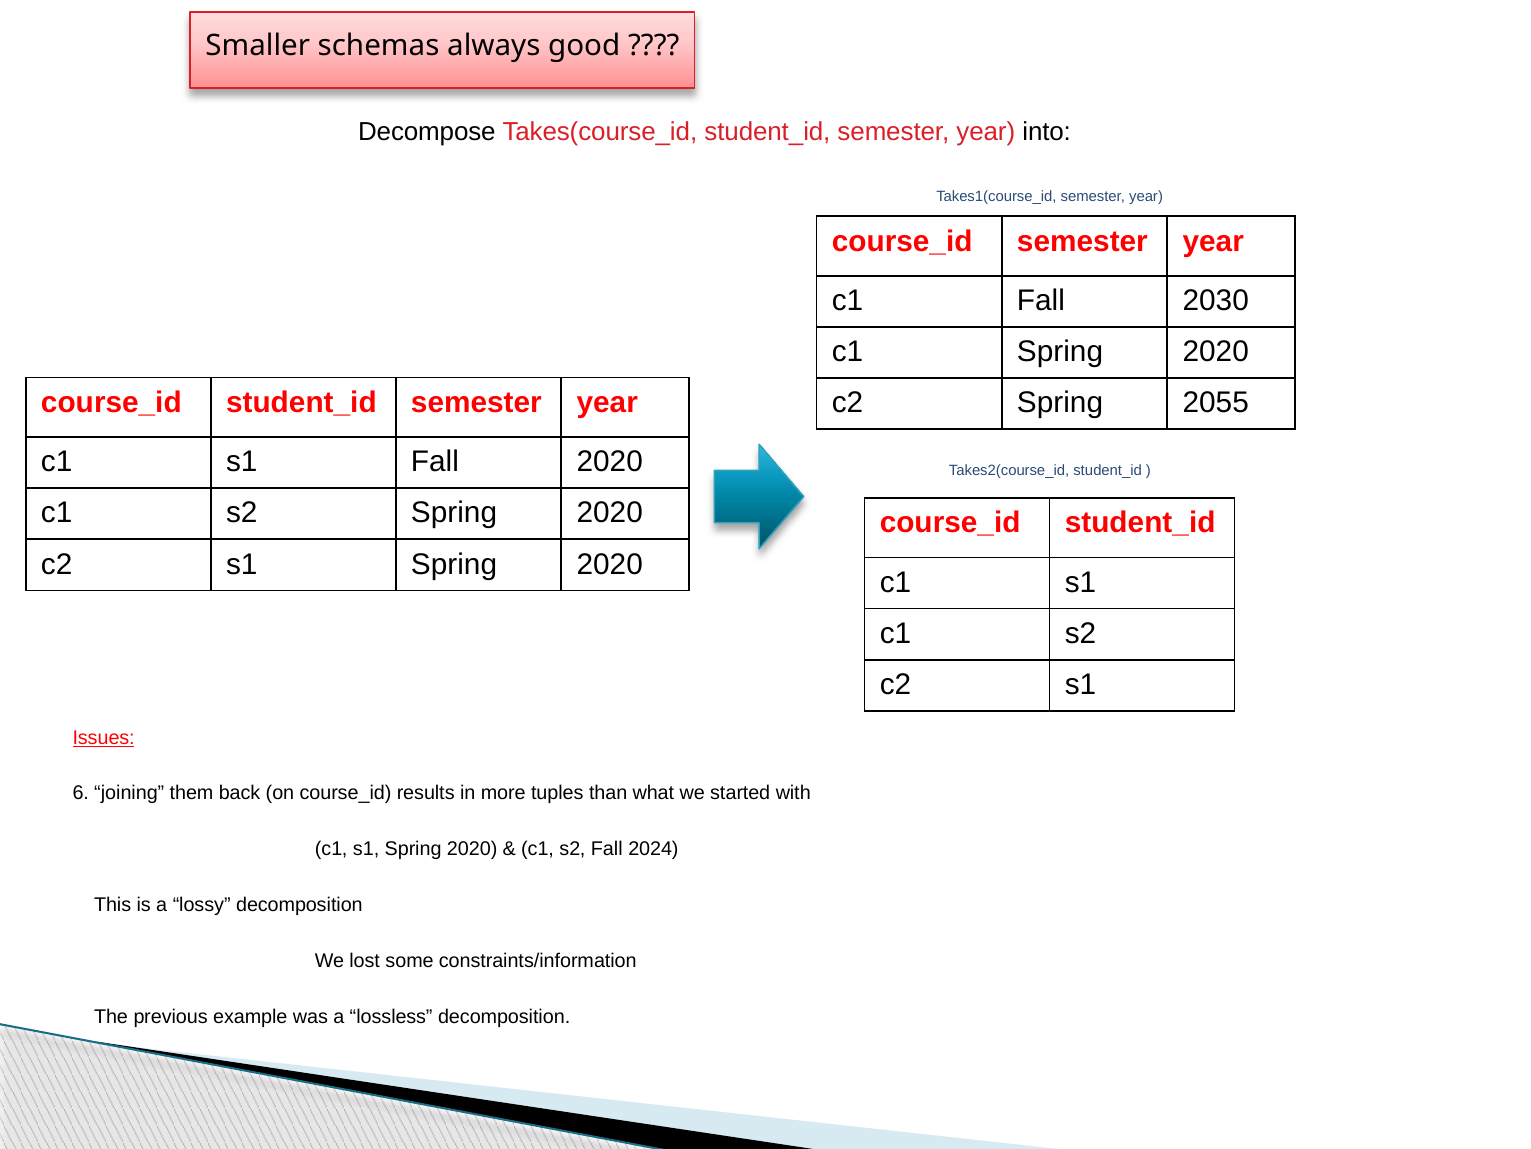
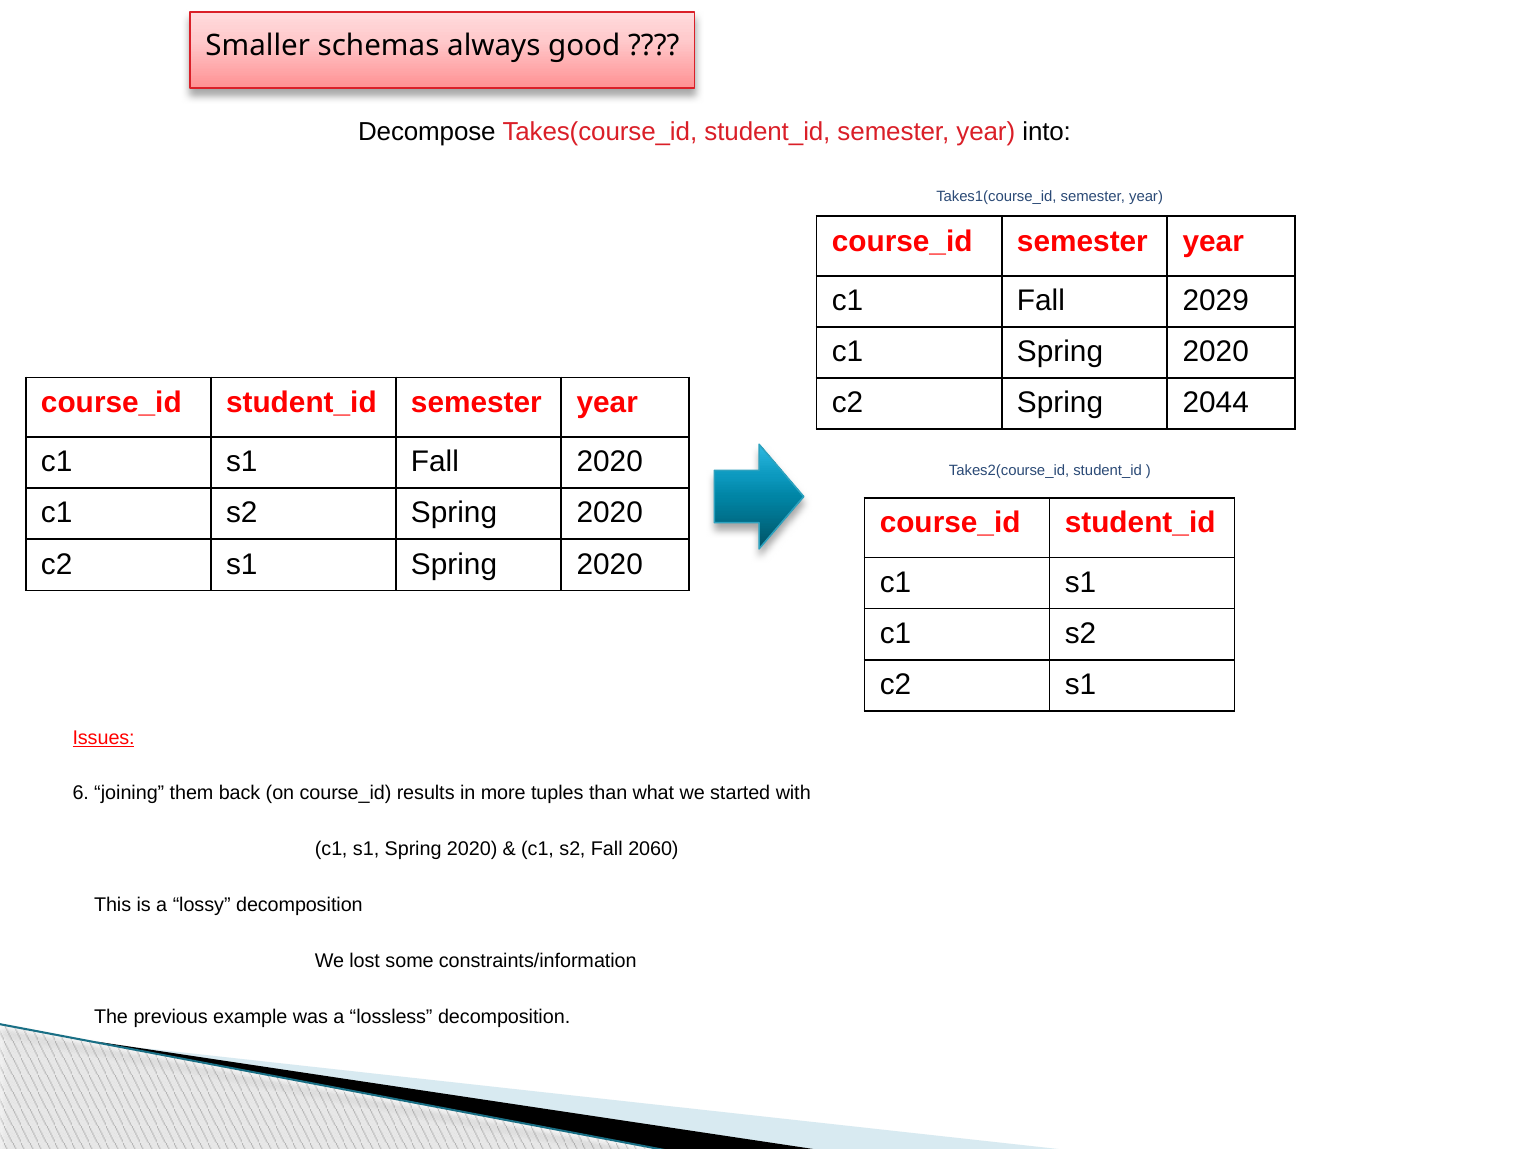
2030: 2030 -> 2029 (1216, 301)
2055: 2055 -> 2044 (1216, 403)
2024: 2024 -> 2060 (653, 849)
